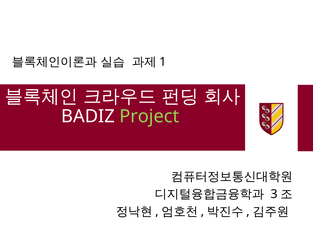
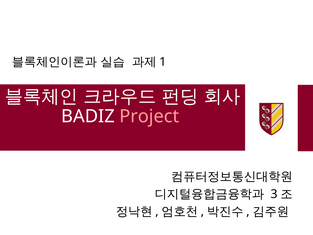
Project colour: light green -> pink (149, 116)
